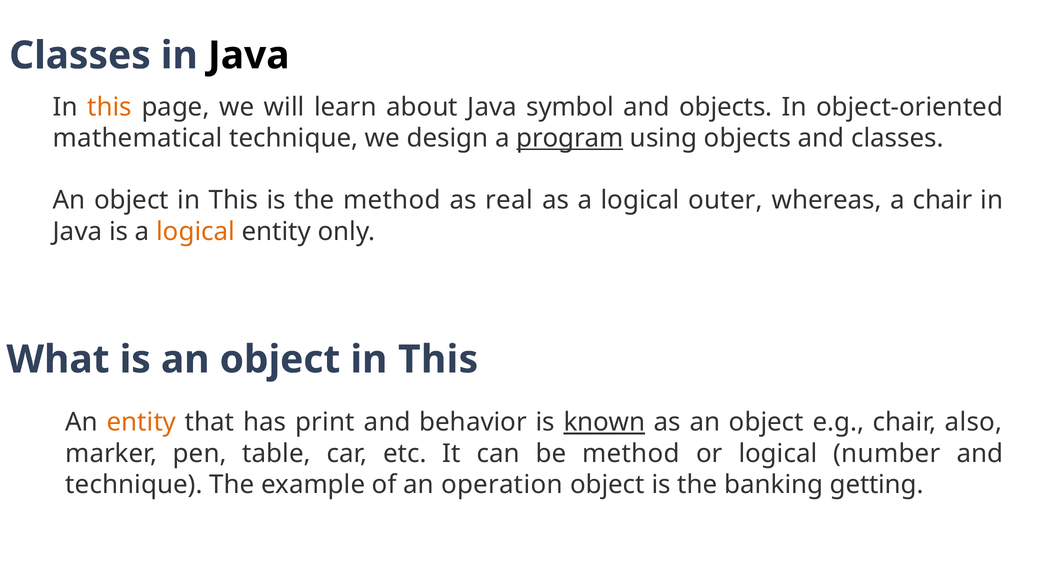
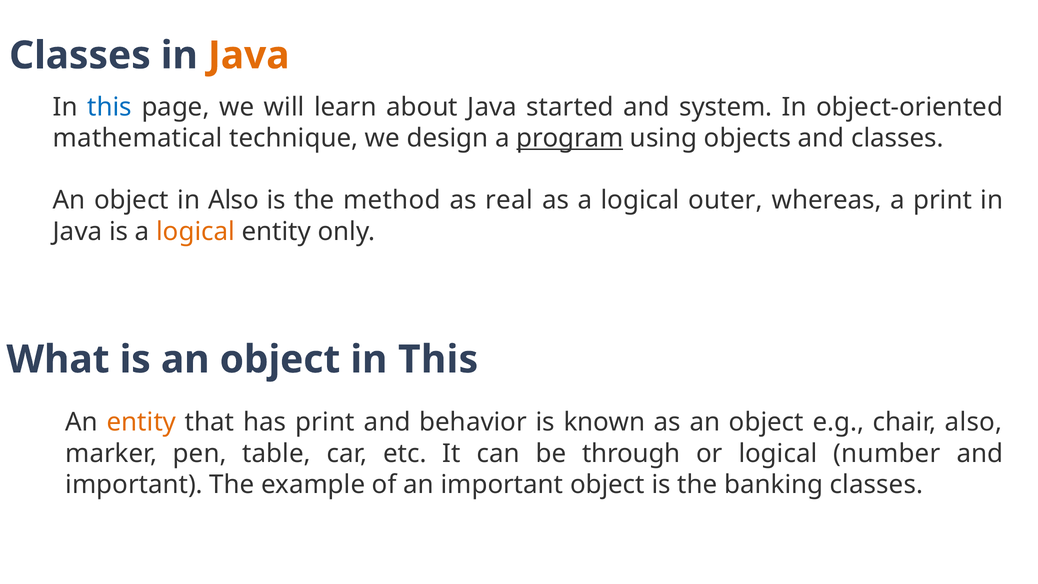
Java colour: black -> orange (249, 56)
this colour: orange -> blue (110, 107)
symbol: symbol -> started (570, 107)
and objects: objects -> system (726, 107)
This: This -> Also (234, 200)
a chair: chair -> print (943, 200)
known underline: present -> none (604, 422)
be method: method -> through (631, 453)
technique: technique -> important (134, 485)
an operation: operation -> important (502, 485)
banking getting: getting -> classes (877, 485)
